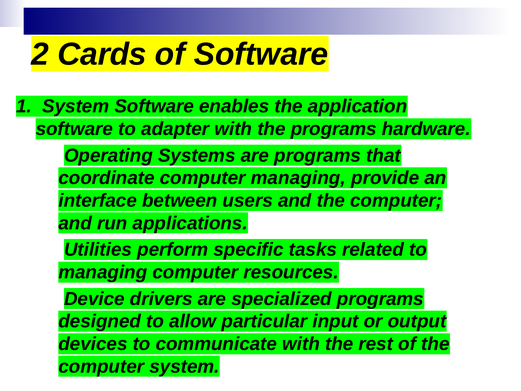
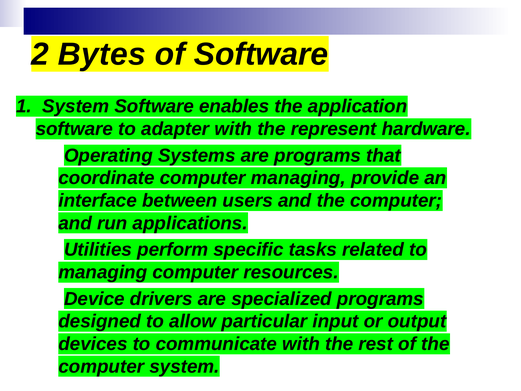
Cards: Cards -> Bytes (102, 54)
the programs: programs -> represent (334, 129)
